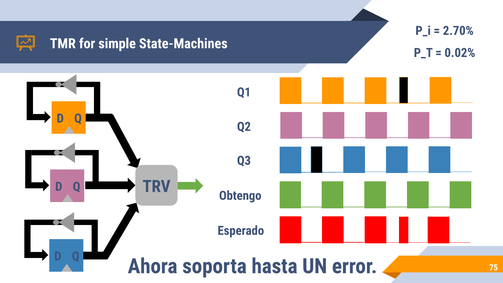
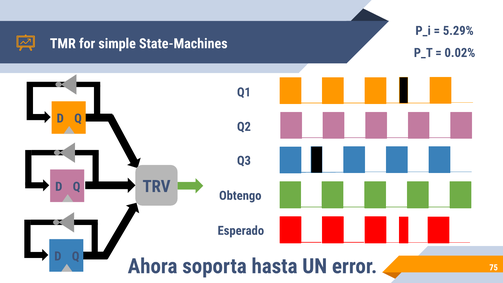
2.70%: 2.70% -> 5.29% (458, 31)
